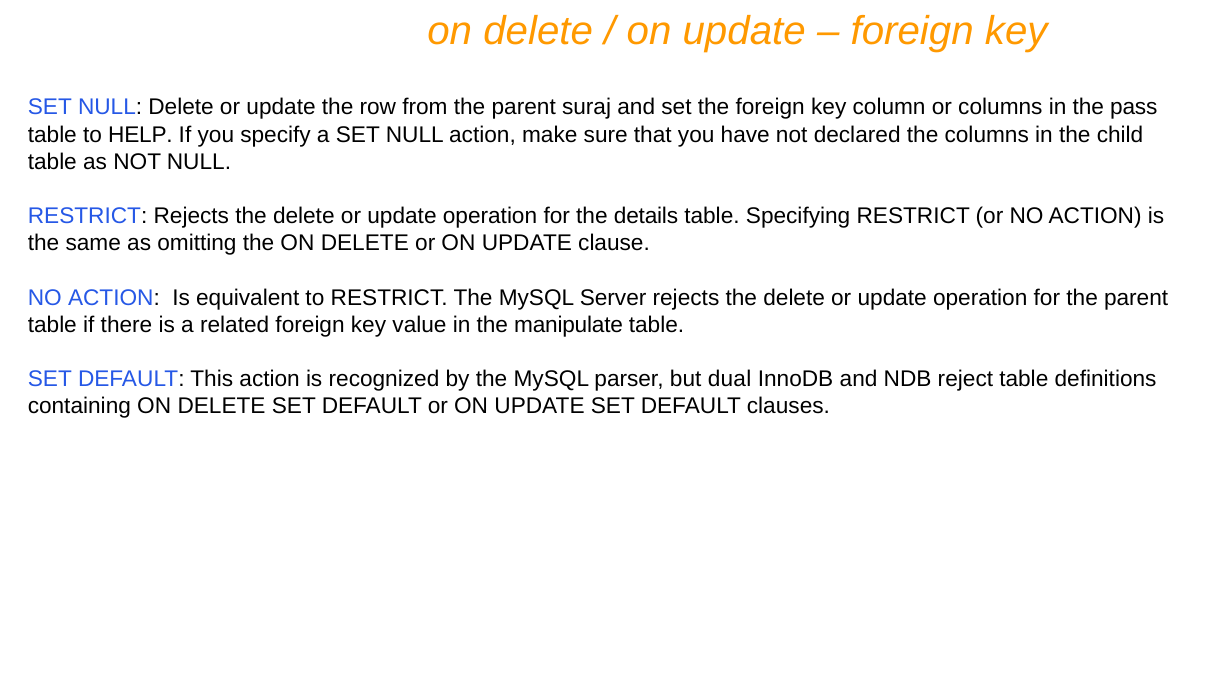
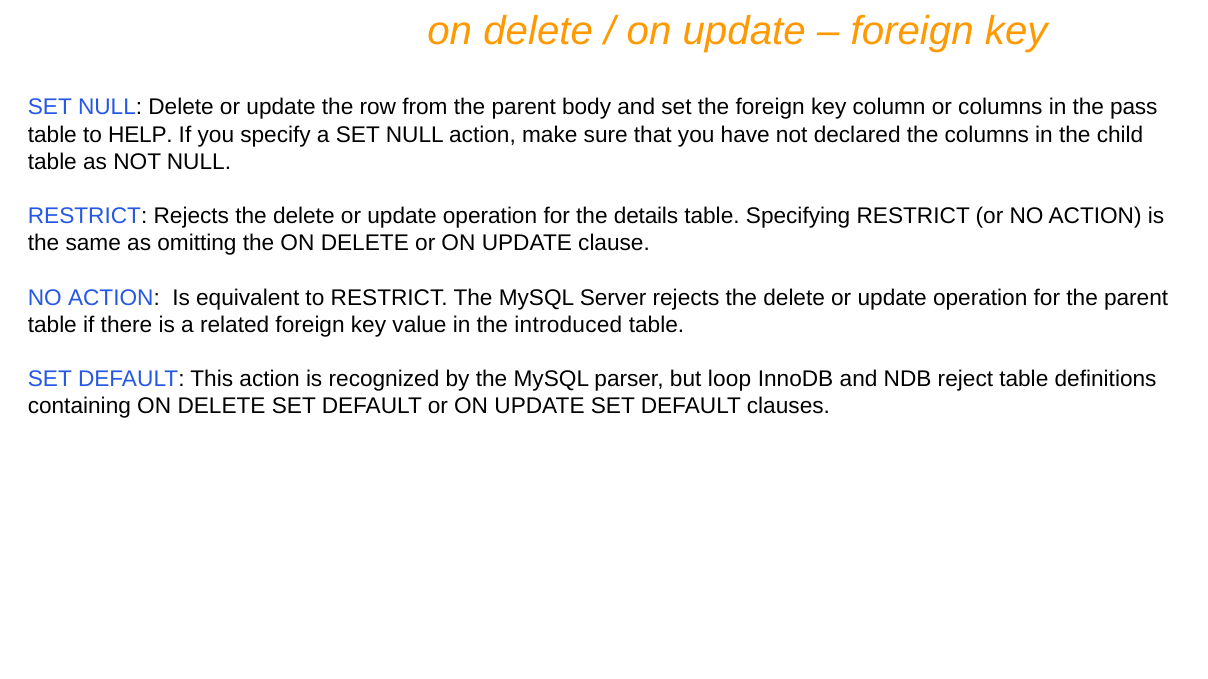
suraj: suraj -> body (587, 108)
manipulate: manipulate -> introduced (568, 325)
dual: dual -> loop (730, 379)
